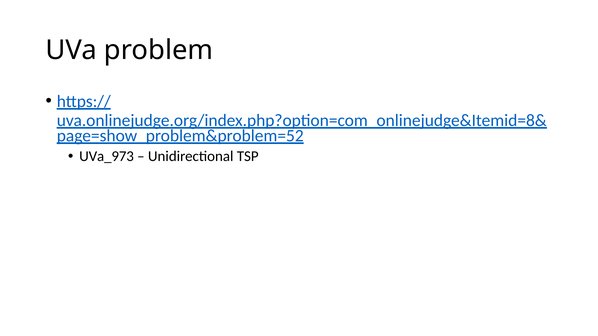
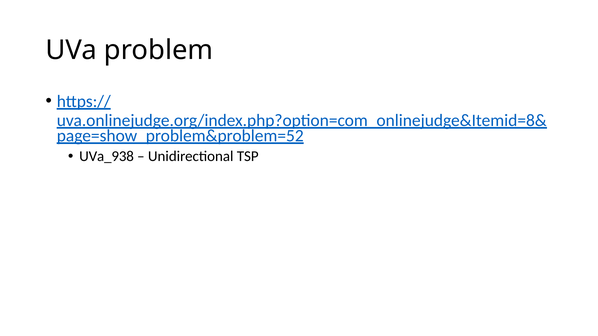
UVa_973: UVa_973 -> UVa_938 (107, 157)
